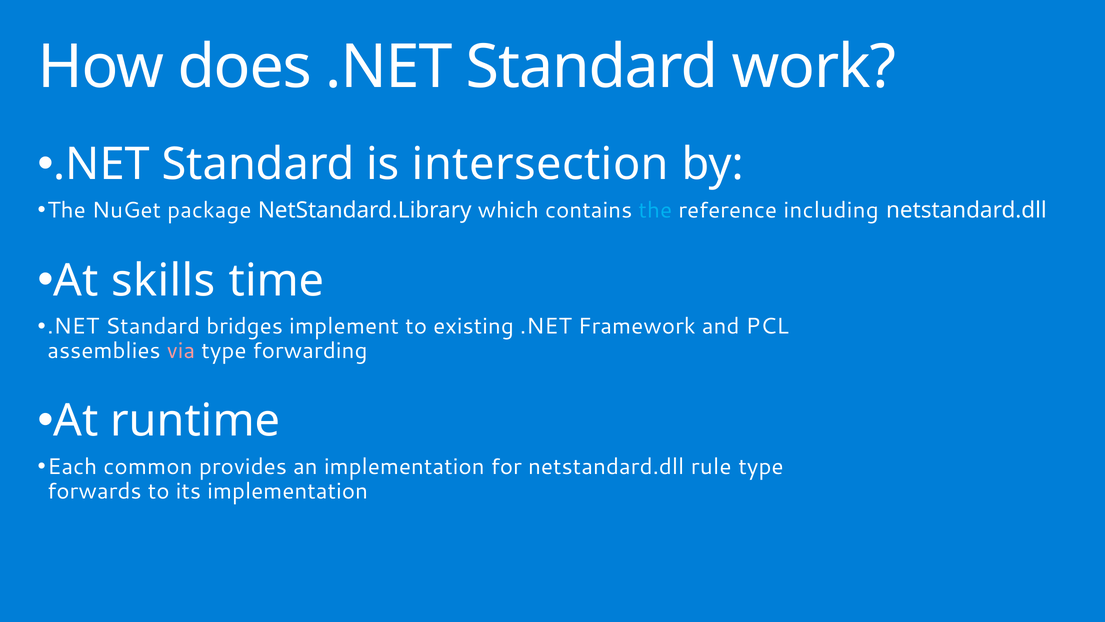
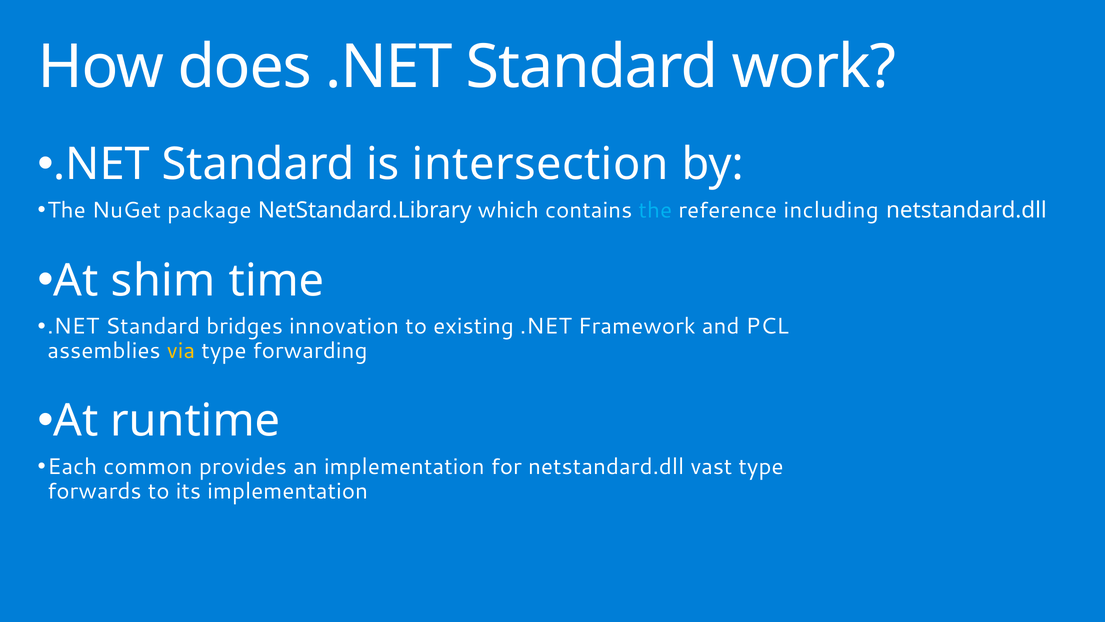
skills: skills -> shim (163, 280)
implement: implement -> innovation (344, 326)
via colour: pink -> yellow (181, 351)
rule: rule -> vast (711, 467)
